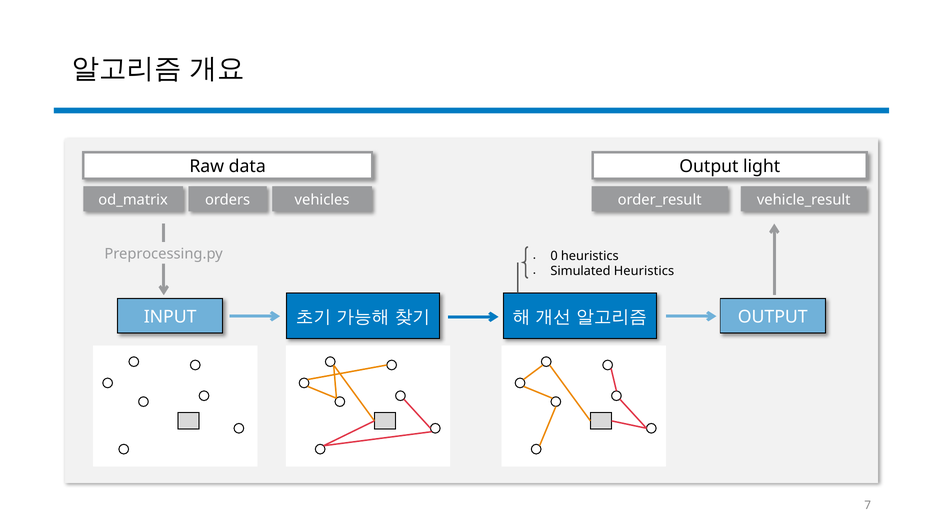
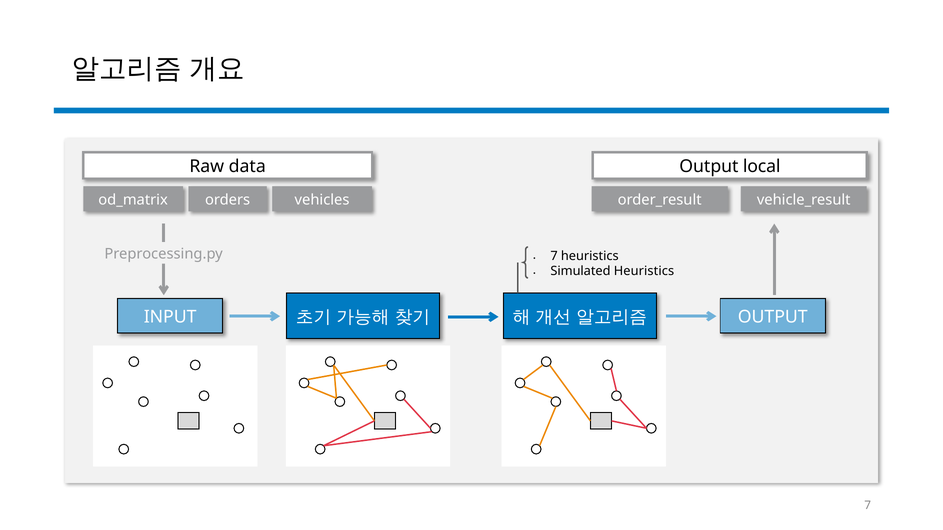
light: light -> local (762, 167)
0: 0 -> 7 (554, 256)
